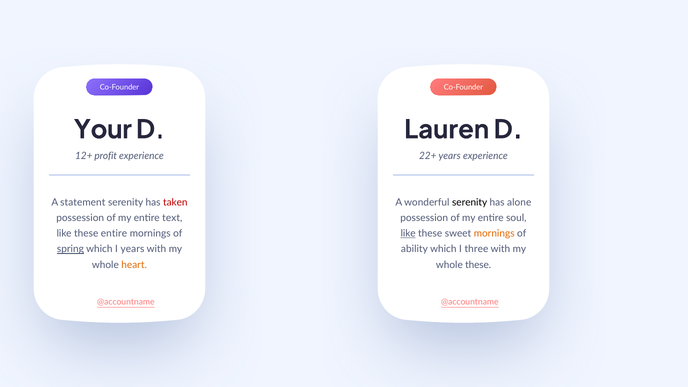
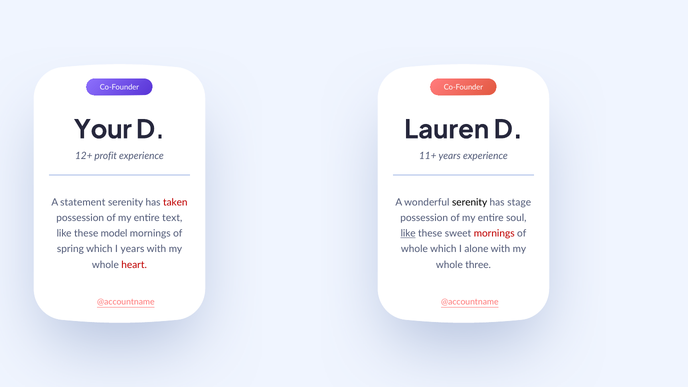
22+: 22+ -> 11+ (428, 156)
alone: alone -> stage (519, 202)
these entire: entire -> model (114, 233)
mornings colour: orange -> red (494, 233)
spring underline: present -> none (70, 249)
ability: ability -> whole (414, 249)
three: three -> alone (476, 249)
heart colour: orange -> red (134, 265)
whole these: these -> three (478, 265)
